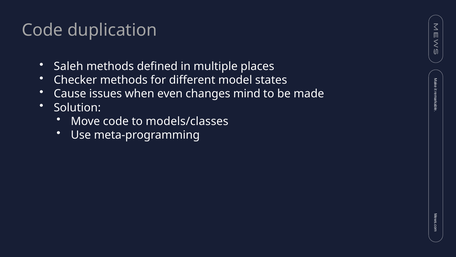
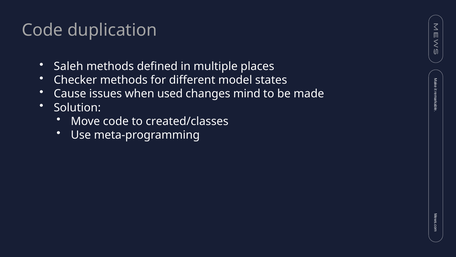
even: even -> used (170, 94)
models/classes: models/classes -> created/classes (187, 121)
